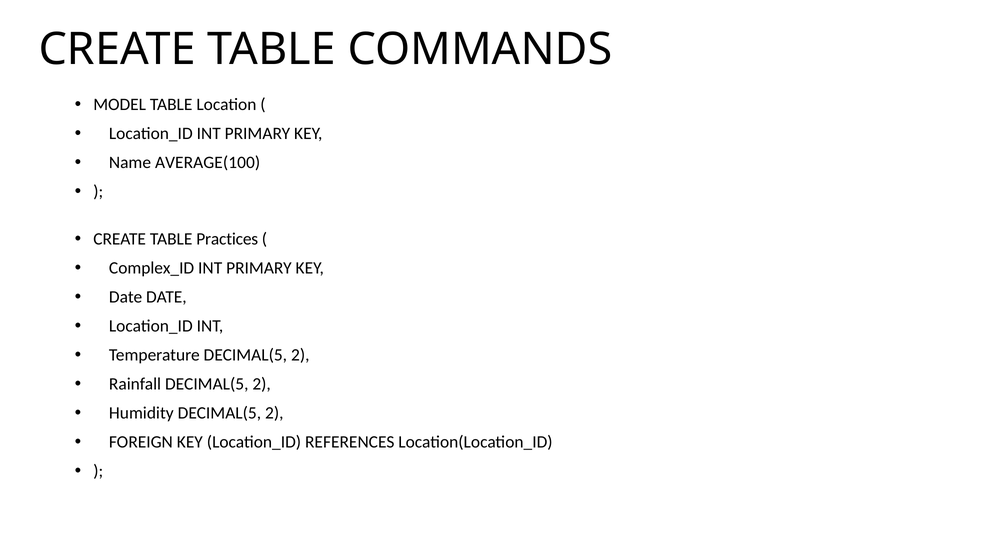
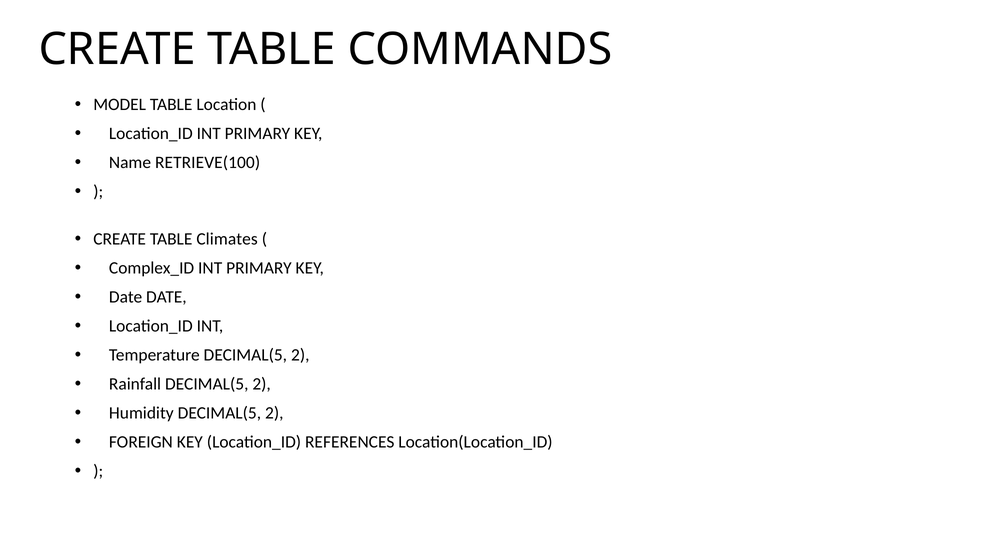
AVERAGE(100: AVERAGE(100 -> RETRIEVE(100 (208, 163)
Practices: Practices -> Climates (227, 239)
